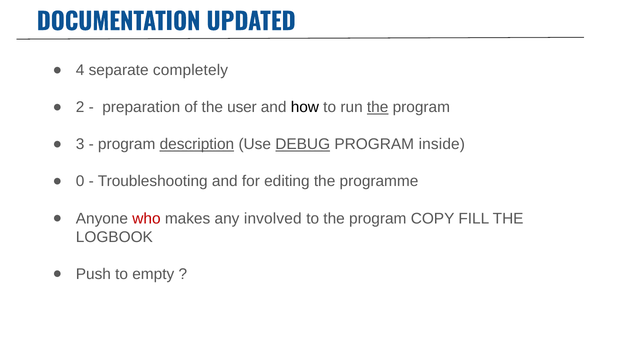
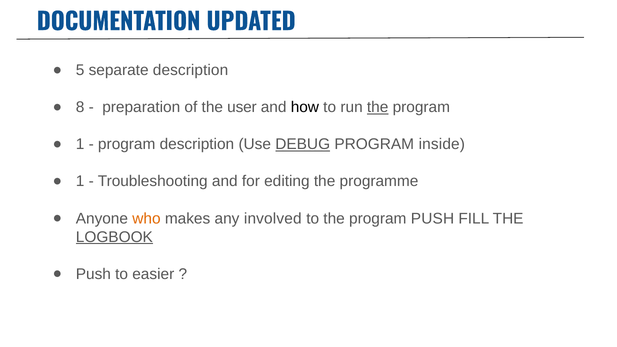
4: 4 -> 5 (80, 70)
separate completely: completely -> description (191, 70)
2: 2 -> 8 (80, 107)
3: 3 -> 1 (80, 144)
description underline: present -> none (197, 144)
0: 0 -> 1 (80, 181)
who colour: red -> orange (146, 218)
program COPY: COPY -> PUSH (433, 218)
LOGBOOK underline: none -> present (114, 237)
empty: empty -> easier (153, 274)
